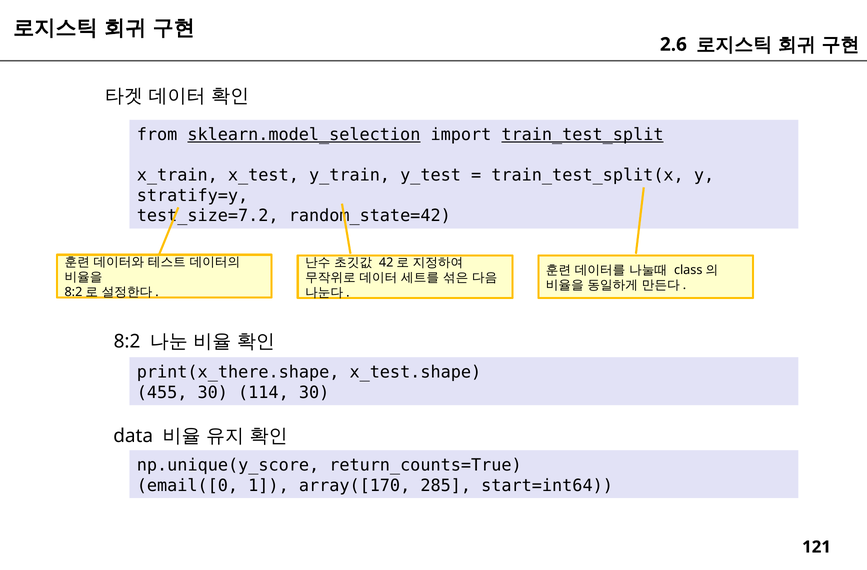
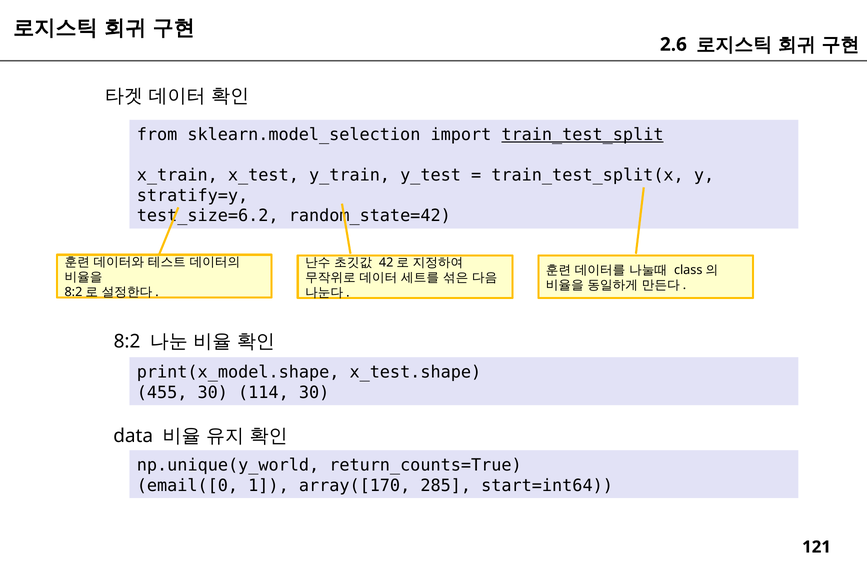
sklearn.model_selection underline: present -> none (304, 135)
test_size=7.2: test_size=7.2 -> test_size=6.2 (208, 216)
print(x_there.shape: print(x_there.shape -> print(x_model.shape (238, 372)
np.unique(y_score: np.unique(y_score -> np.unique(y_world (228, 465)
